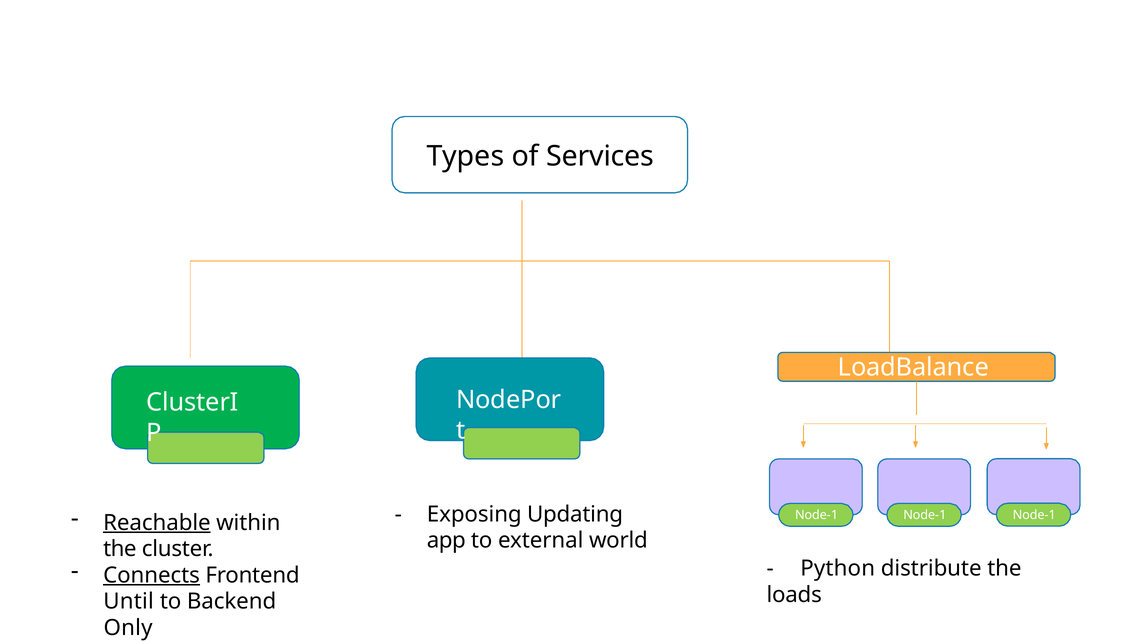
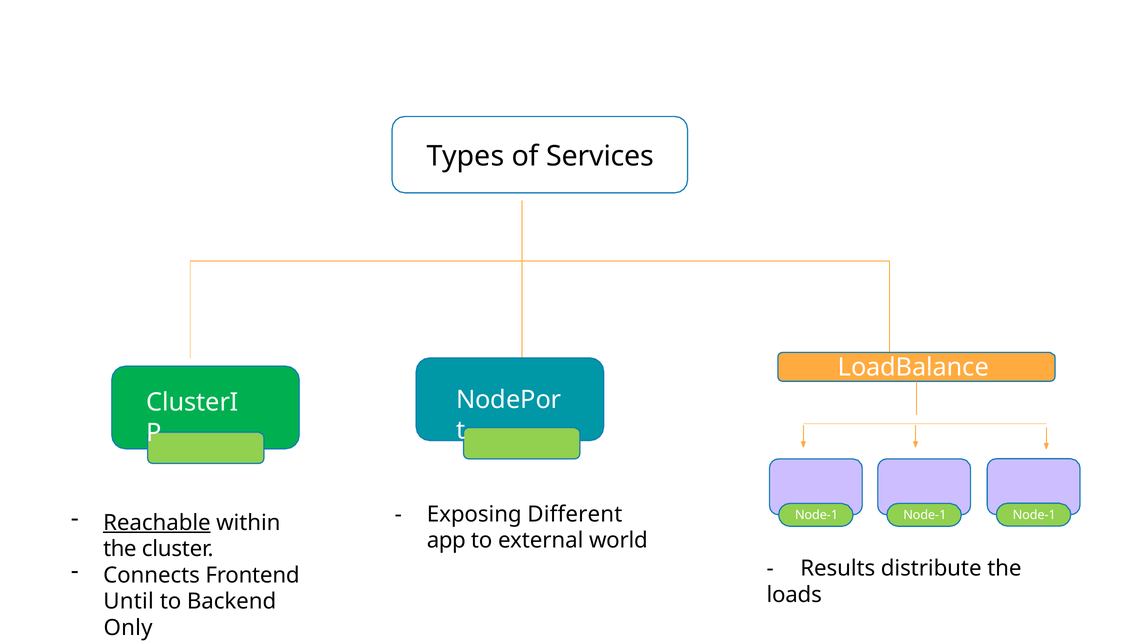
Updating: Updating -> Different (575, 514)
Python: Python -> Results (838, 568)
Connects underline: present -> none (152, 575)
